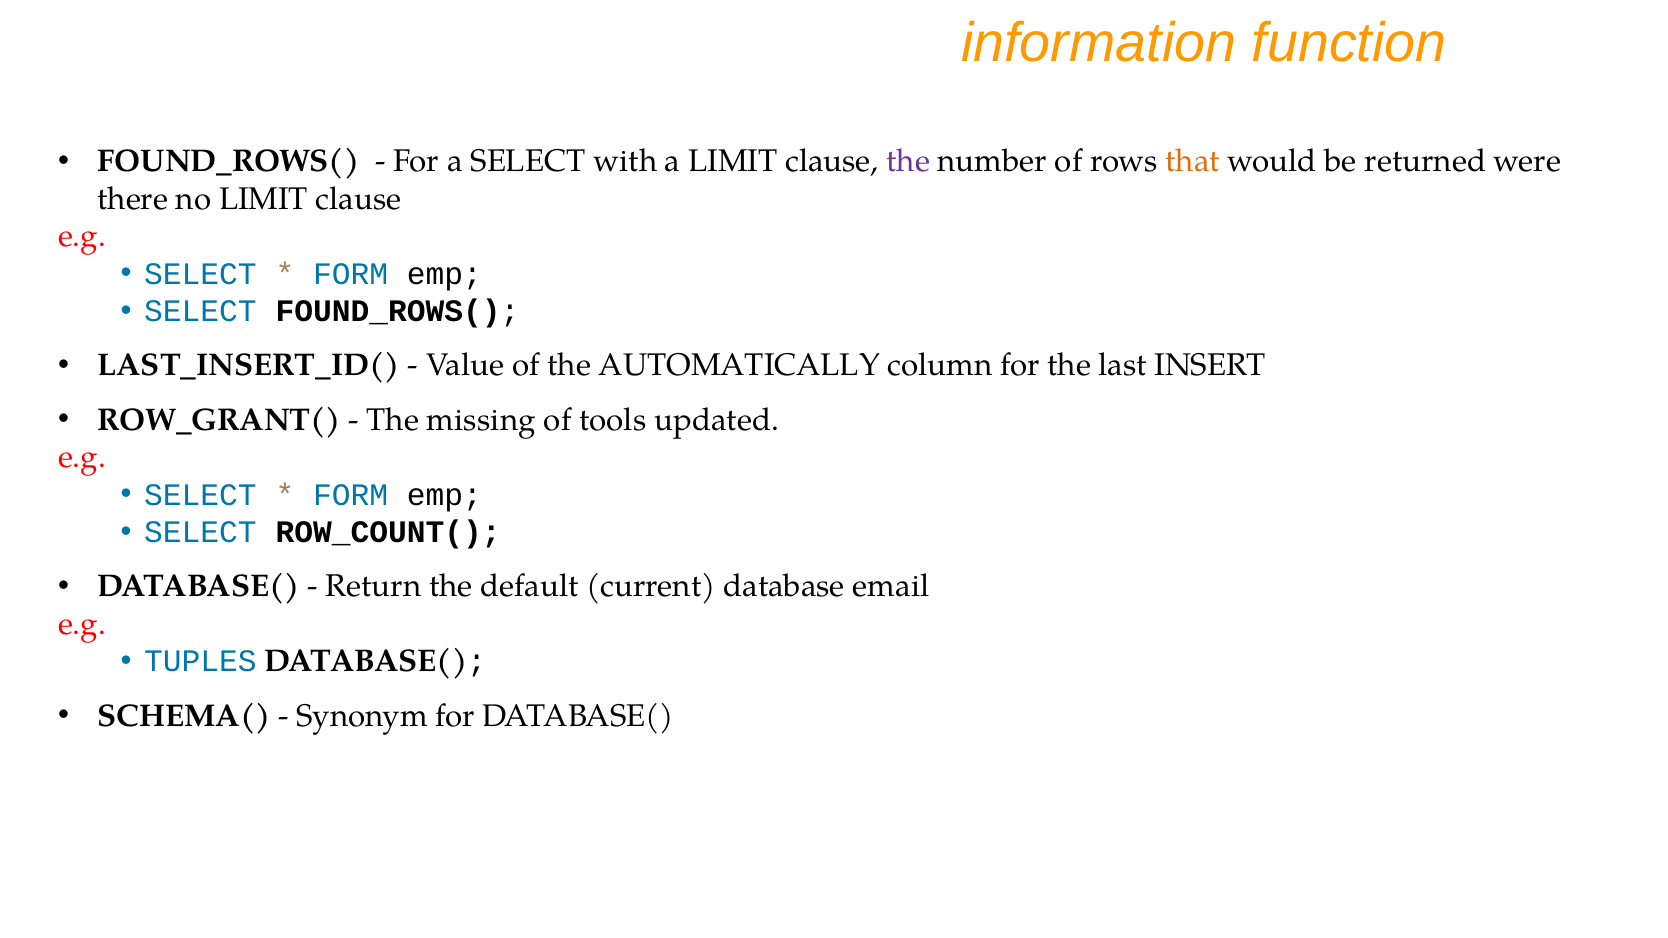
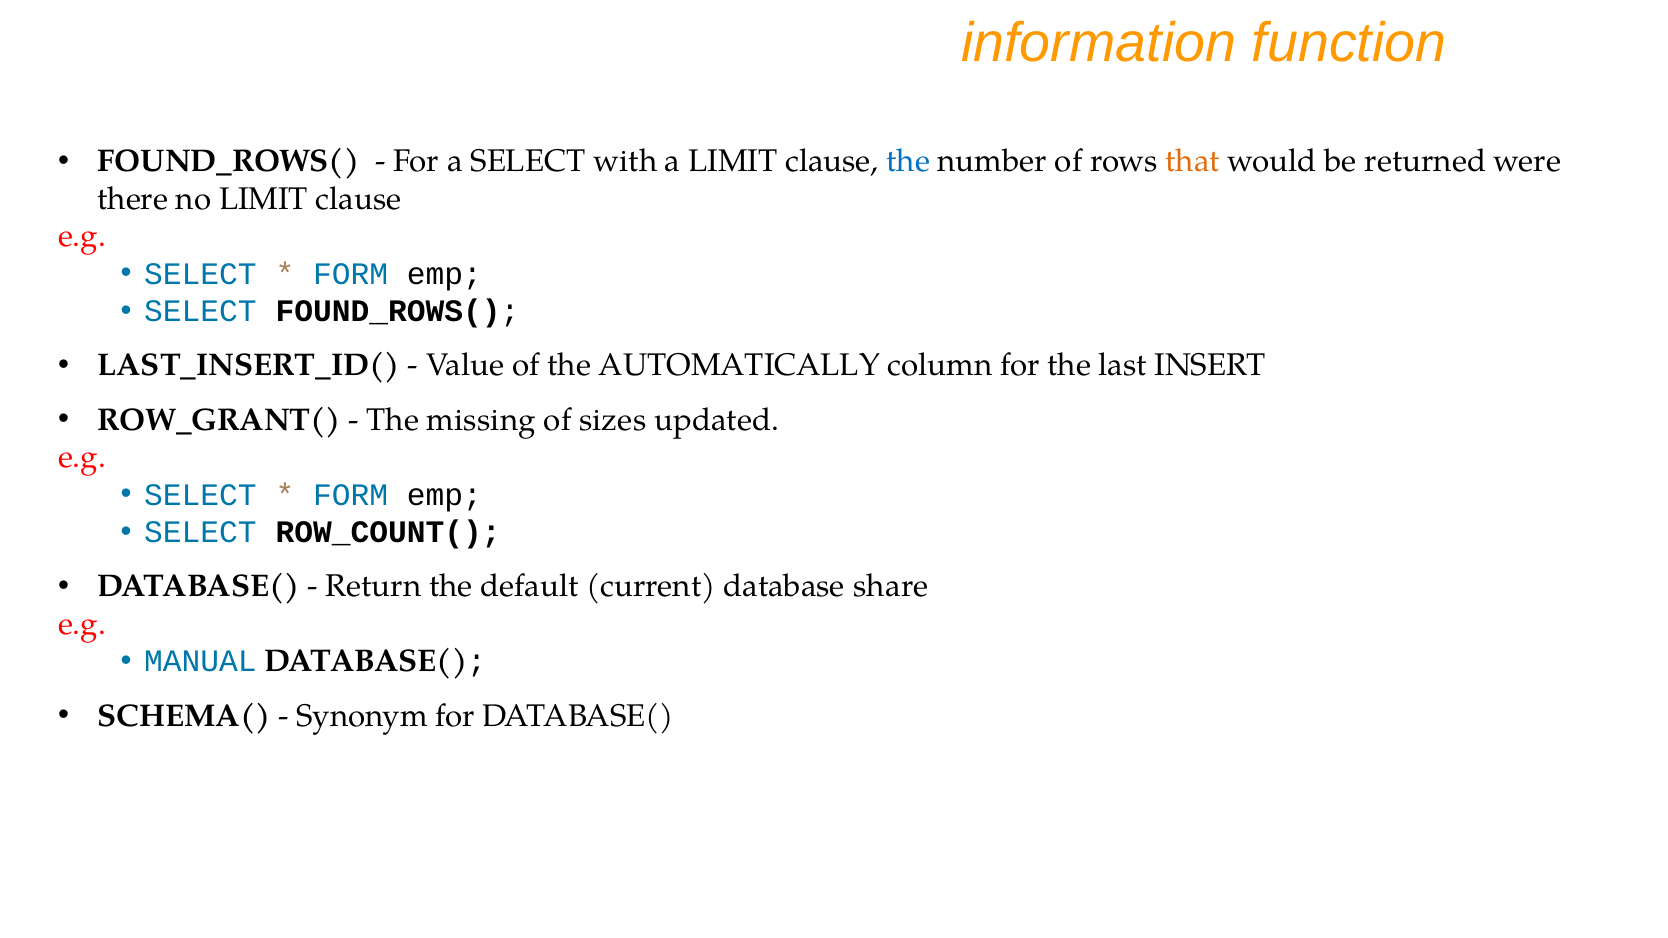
the colour: purple -> blue (908, 161)
tools: tools -> sizes (613, 420)
email: email -> share (891, 587)
TUPLES: TUPLES -> MANUAL (200, 662)
